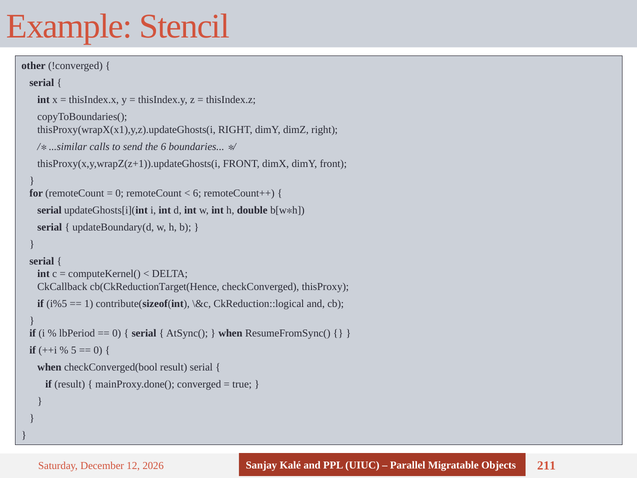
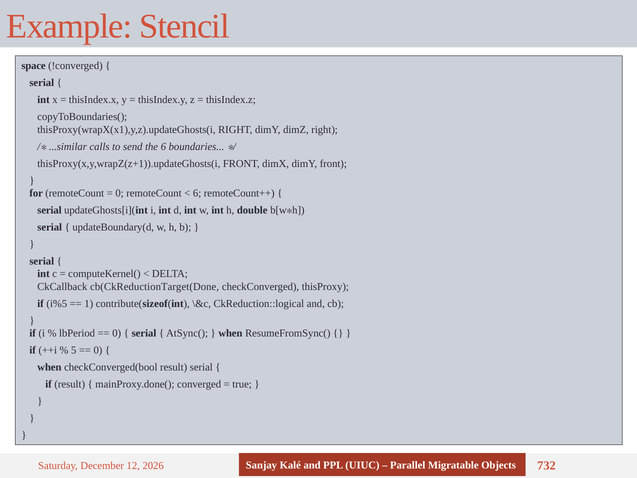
other: other -> space (34, 66)
cb(CkReductionTarget(Hence: cb(CkReductionTarget(Hence -> cb(CkReductionTarget(Done (155, 287)
211: 211 -> 732 (547, 466)
